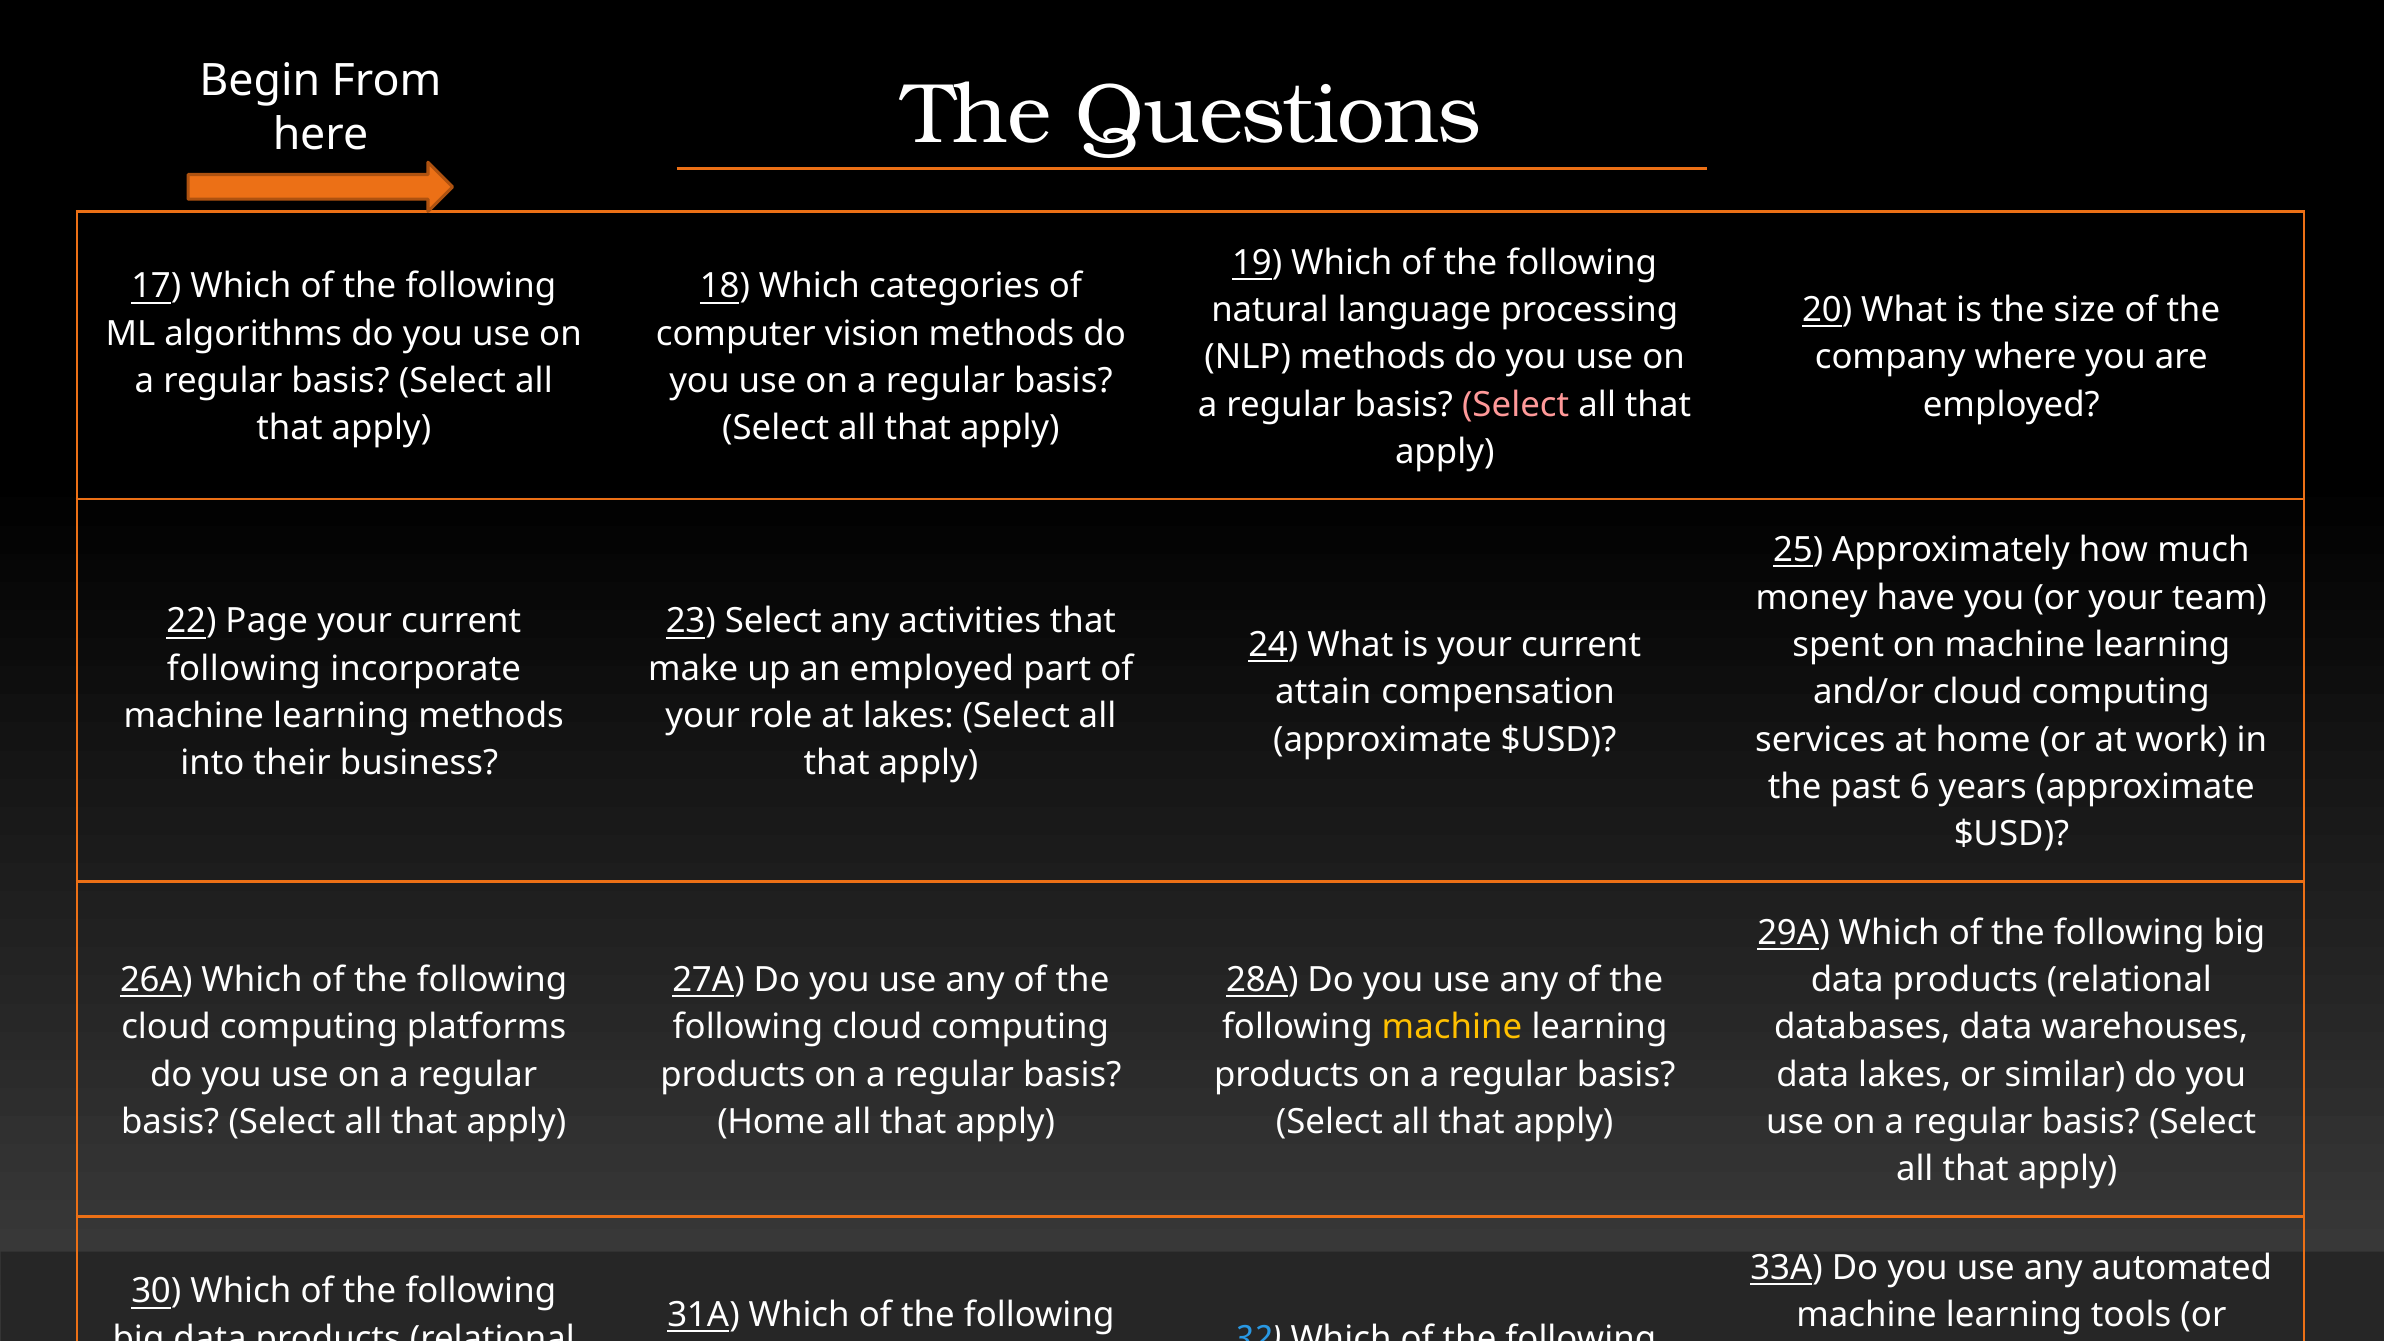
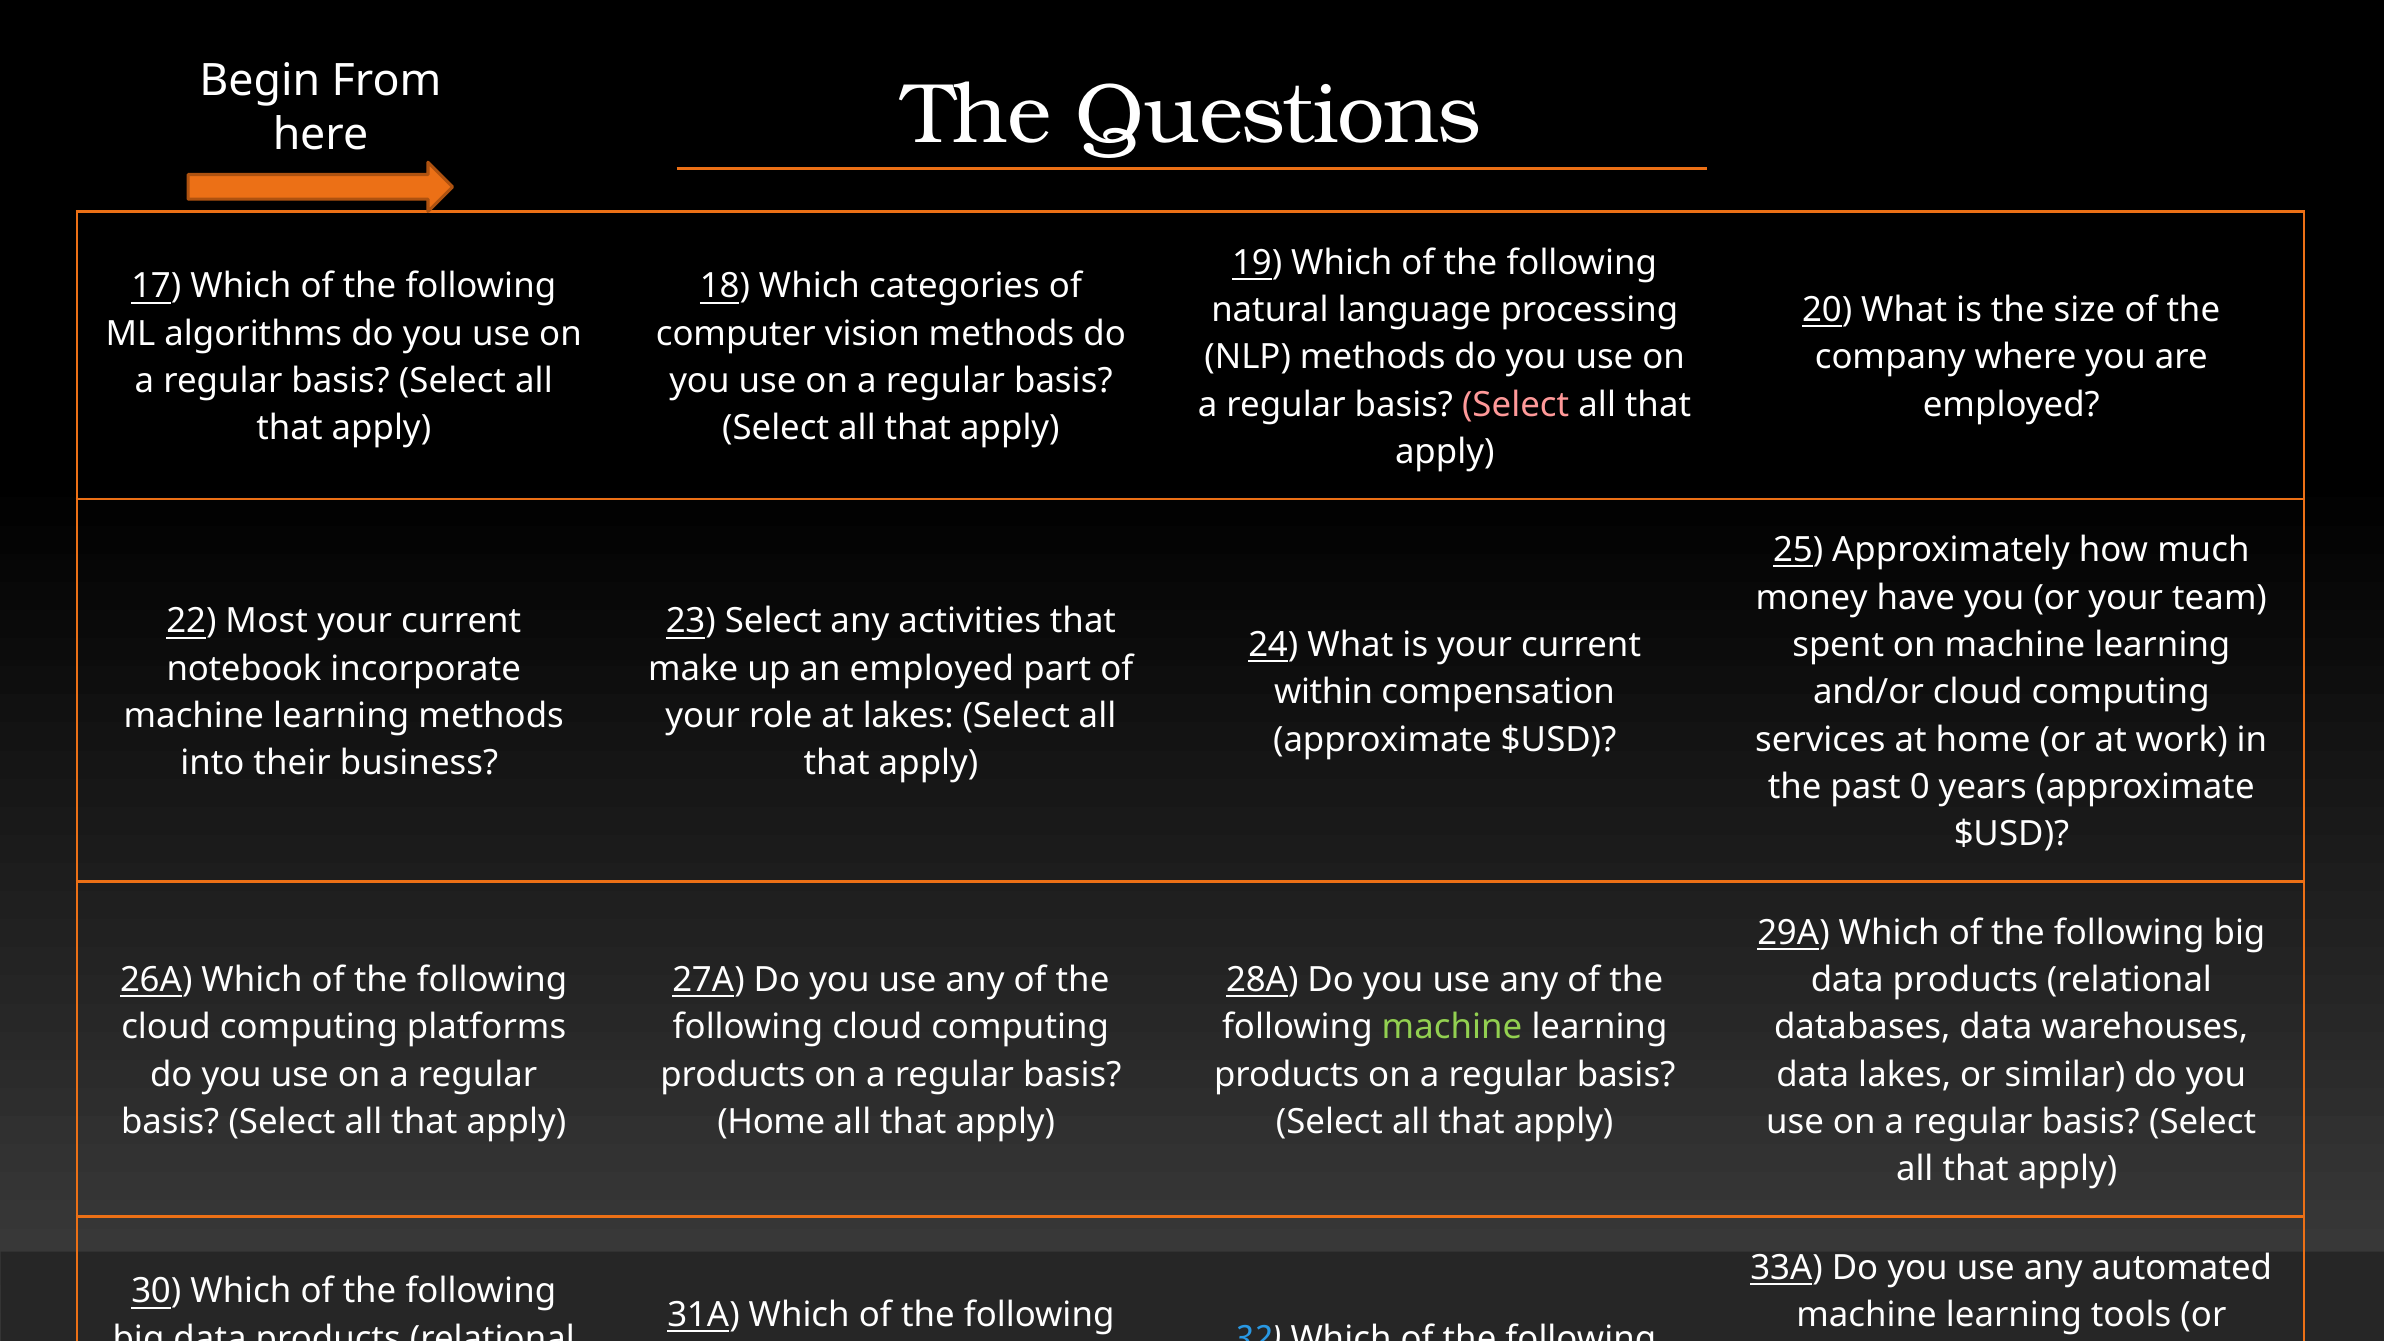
22 Page: Page -> Most (267, 621)
following: following -> notebook (244, 669)
attain: attain -> within (1324, 692)
6: 6 -> 0 (1920, 787)
machine colour: yellow -> light green (1452, 1027)
